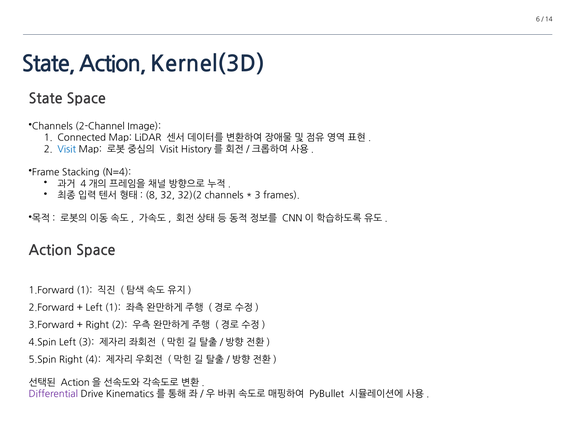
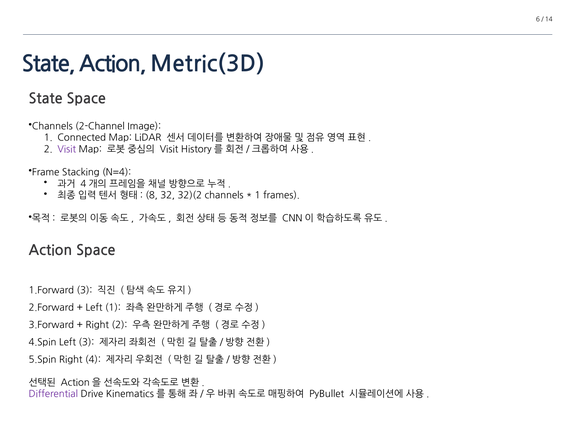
Kernel(3D: Kernel(3D -> Metric(3D (208, 64)
Visit colour: blue -> purple (67, 149)
3: 3 -> 1 (258, 195)
1: 1 -> 3 (84, 290)
